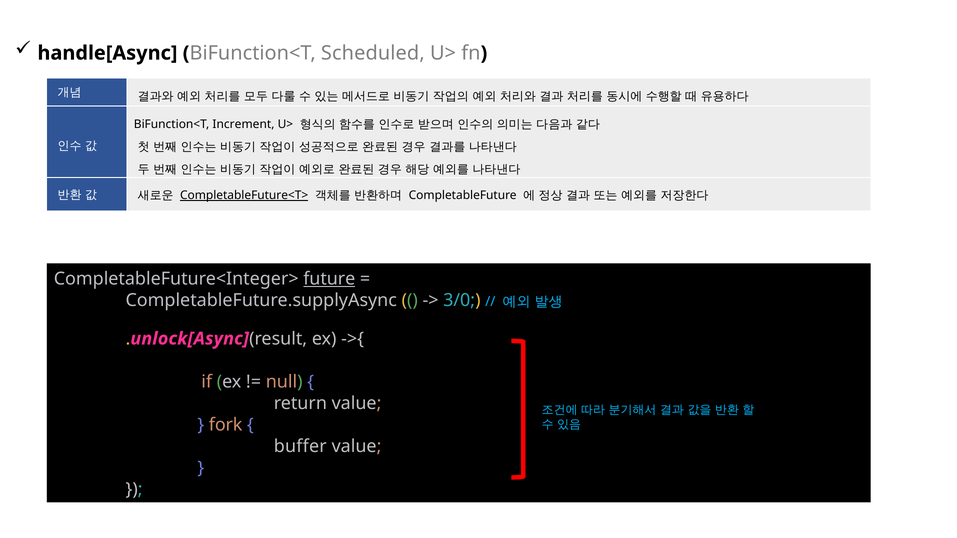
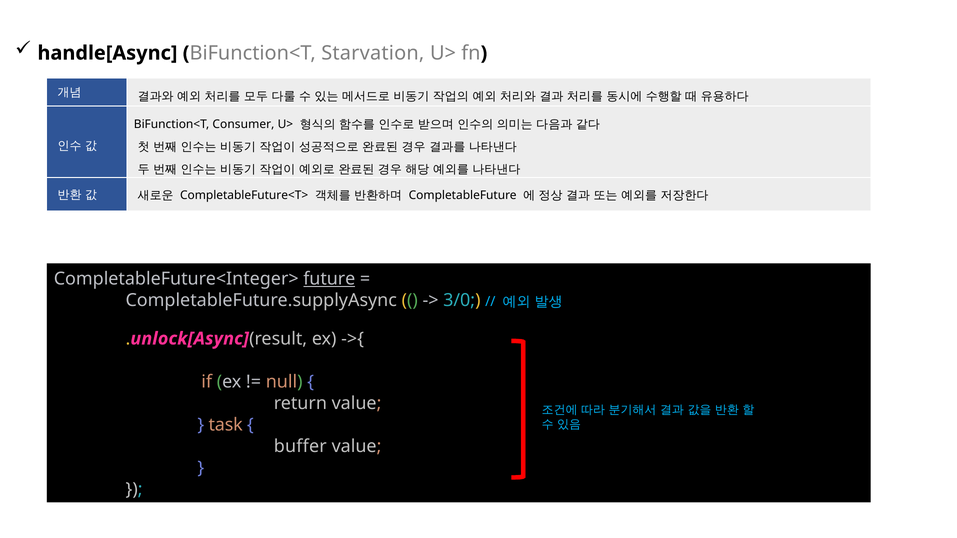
Scheduled: Scheduled -> Starvation (373, 53)
Increment: Increment -> Consumer (243, 124)
CompletableFuture<T> underline: present -> none (244, 195)
fork: fork -> task (226, 425)
